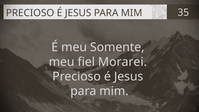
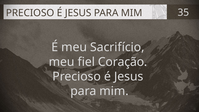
Somente: Somente -> Sacrifício (117, 47)
Morarei: Morarei -> Coração (123, 62)
